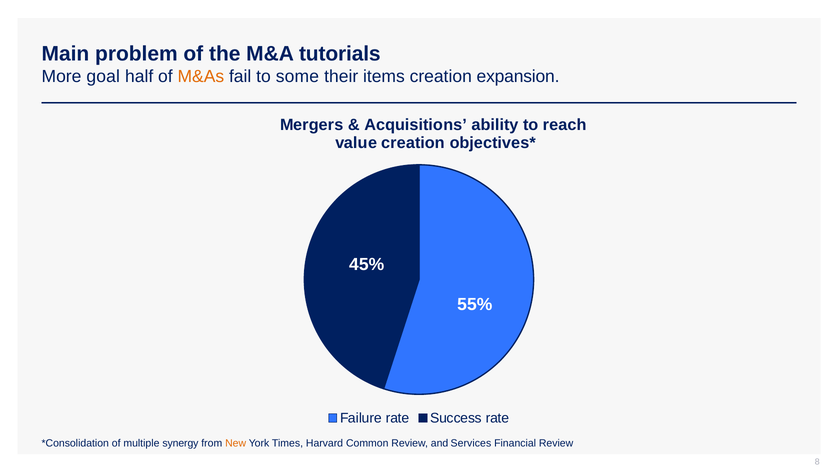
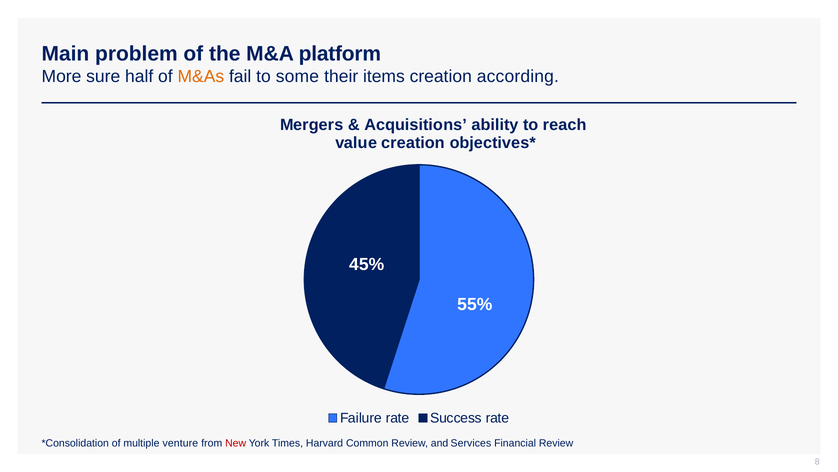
tutorials: tutorials -> platform (340, 54)
goal: goal -> sure (103, 76)
expansion: expansion -> according (518, 76)
synergy: synergy -> venture (180, 443)
New colour: orange -> red (236, 443)
